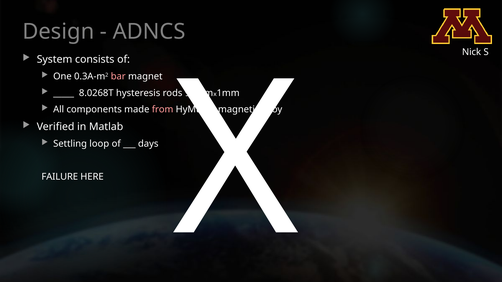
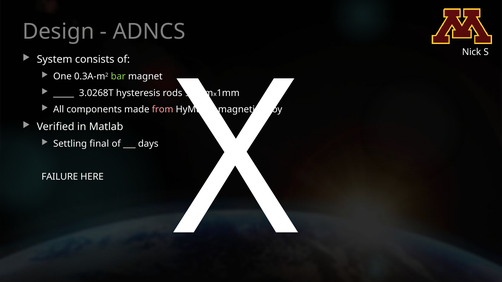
bar colour: pink -> light green (118, 77)
8.0268T: 8.0268T -> 3.0268T (96, 93)
loop: loop -> final (99, 144)
